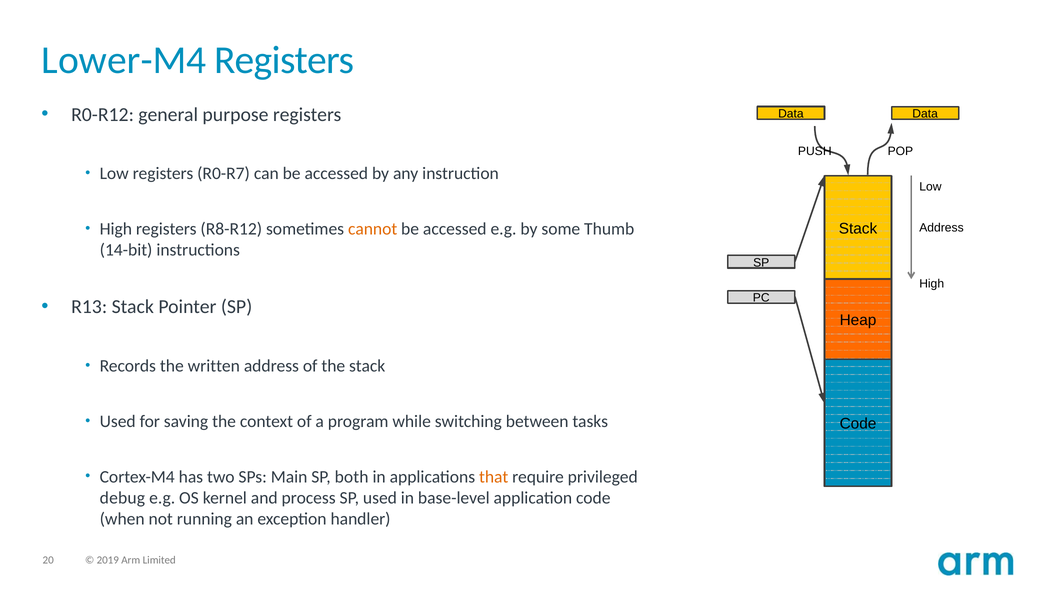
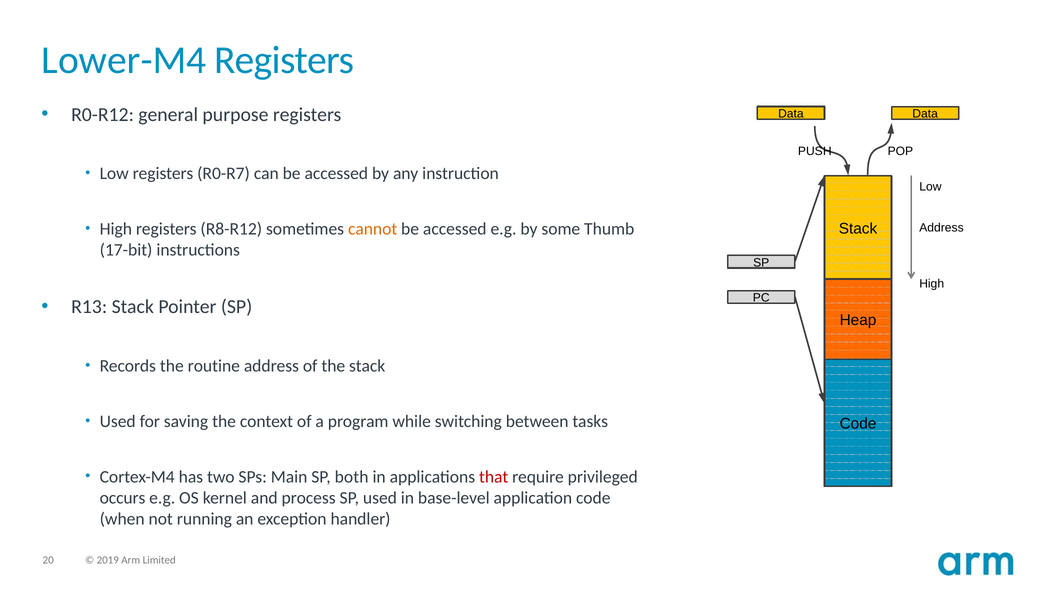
14-bit: 14-bit -> 17-bit (126, 250)
written: written -> routine (214, 366)
that colour: orange -> red (494, 477)
debug: debug -> occurs (123, 498)
